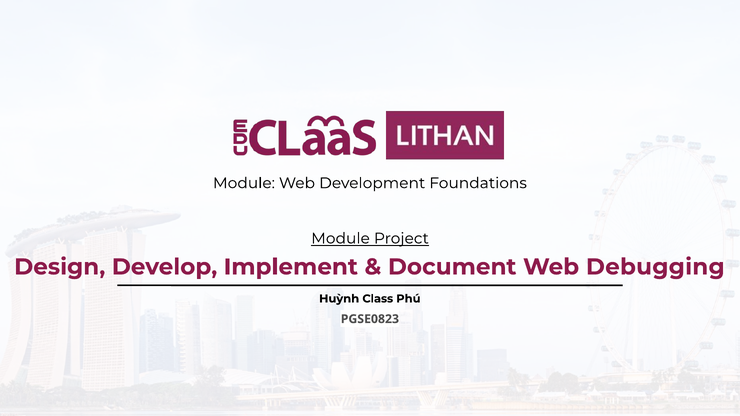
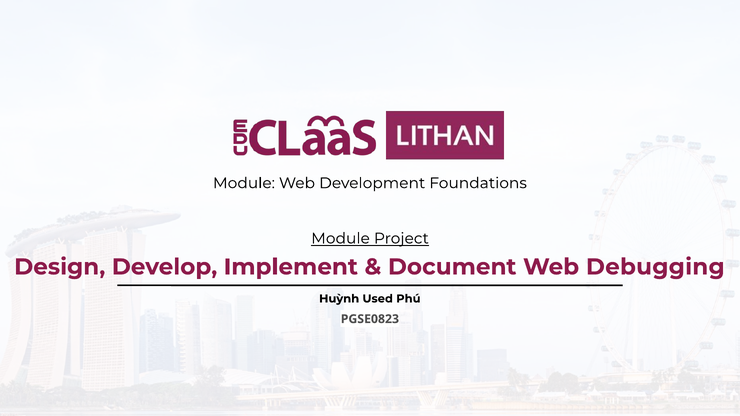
Class: Class -> Used (378, 299)
